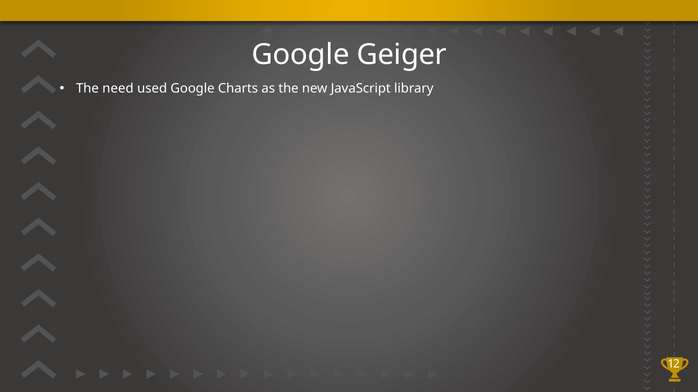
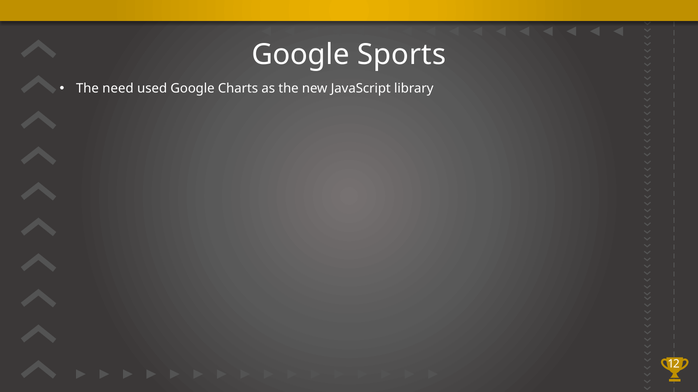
Geiger: Geiger -> Sports (402, 55)
